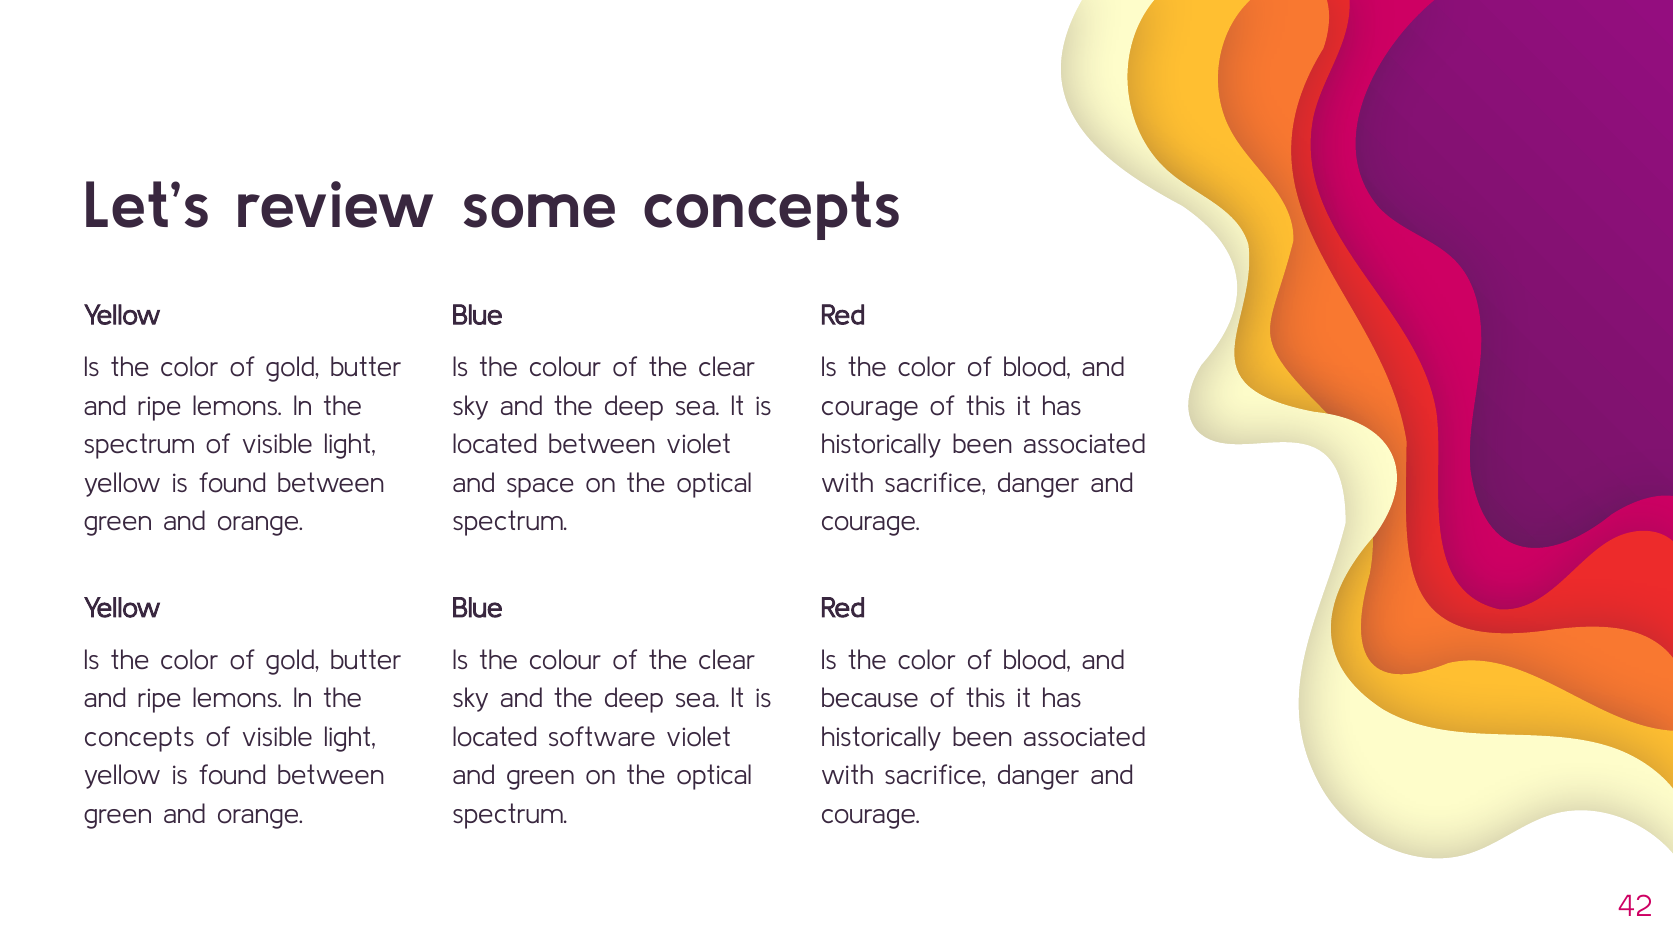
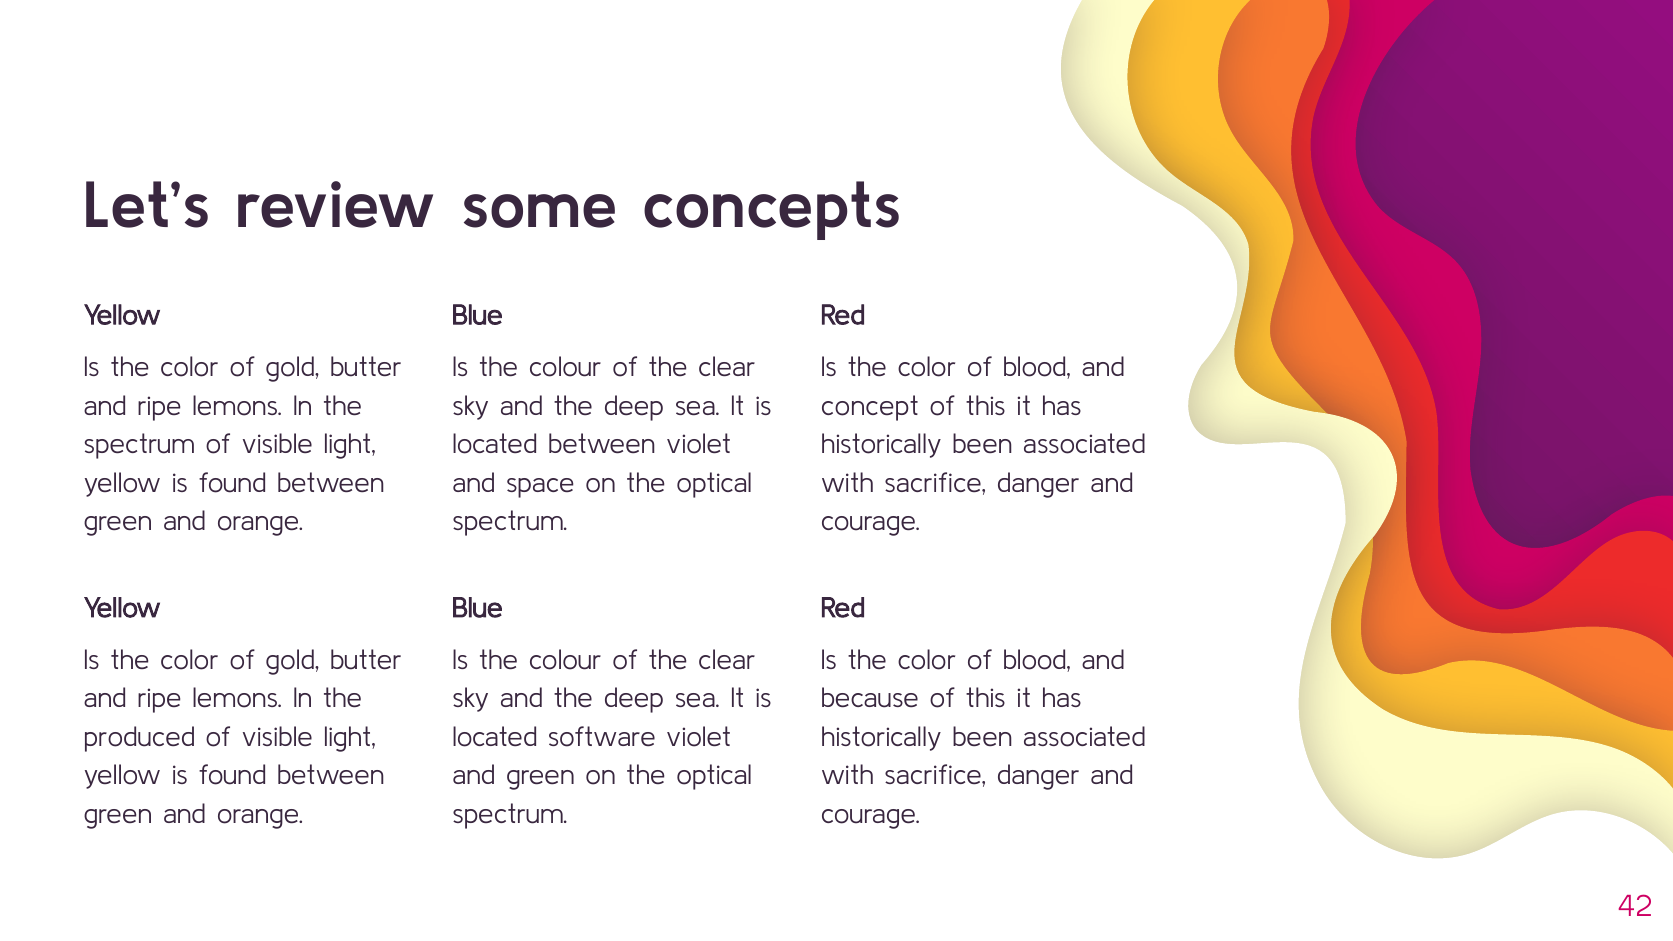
courage: courage -> concept (870, 406)
concepts: concepts -> produced (139, 737)
